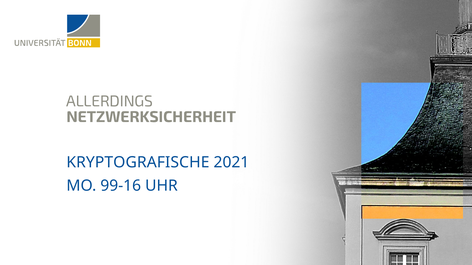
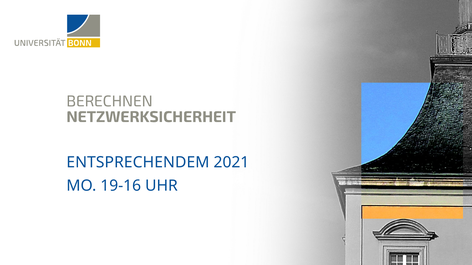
ALLERDINGS: ALLERDINGS -> BERECHNEN (110, 101)
KRYPTOGRAFISCHE: KRYPTOGRAFISCHE -> ENTSPRECHENDEM (138, 163)
99-16: 99-16 -> 19-16 (121, 186)
